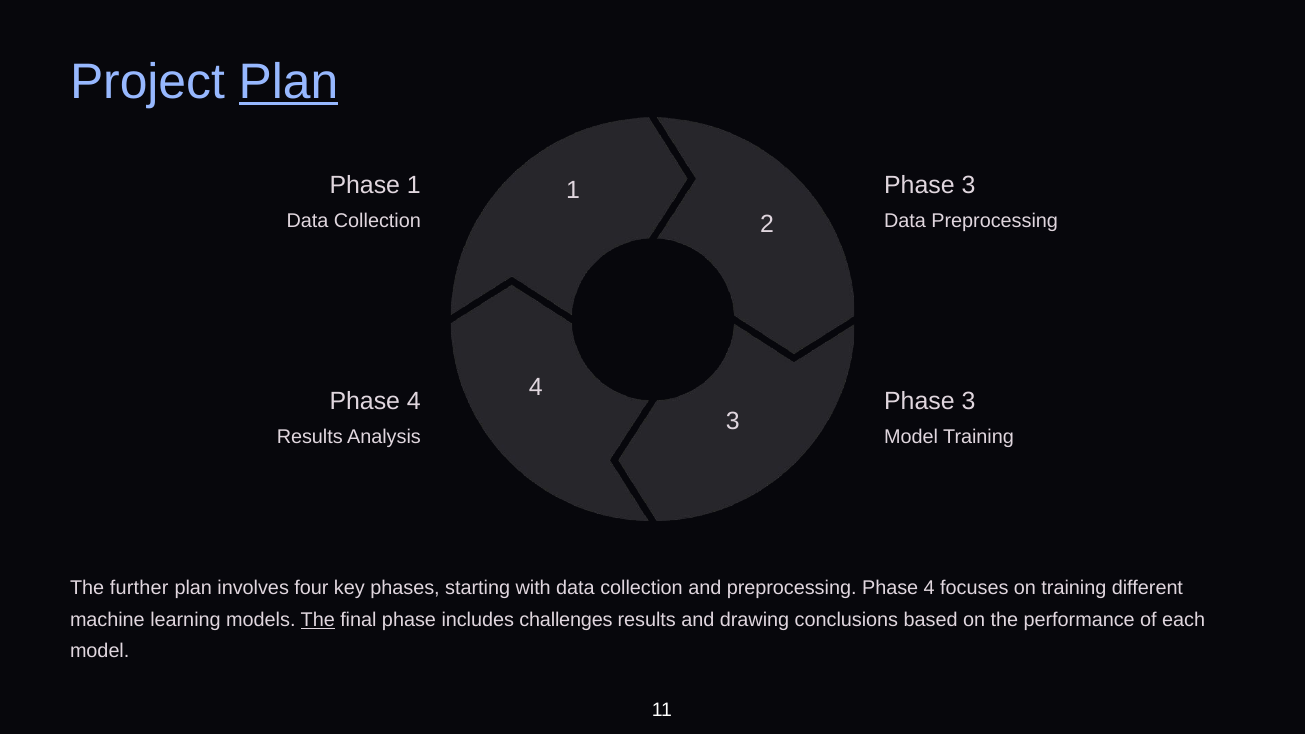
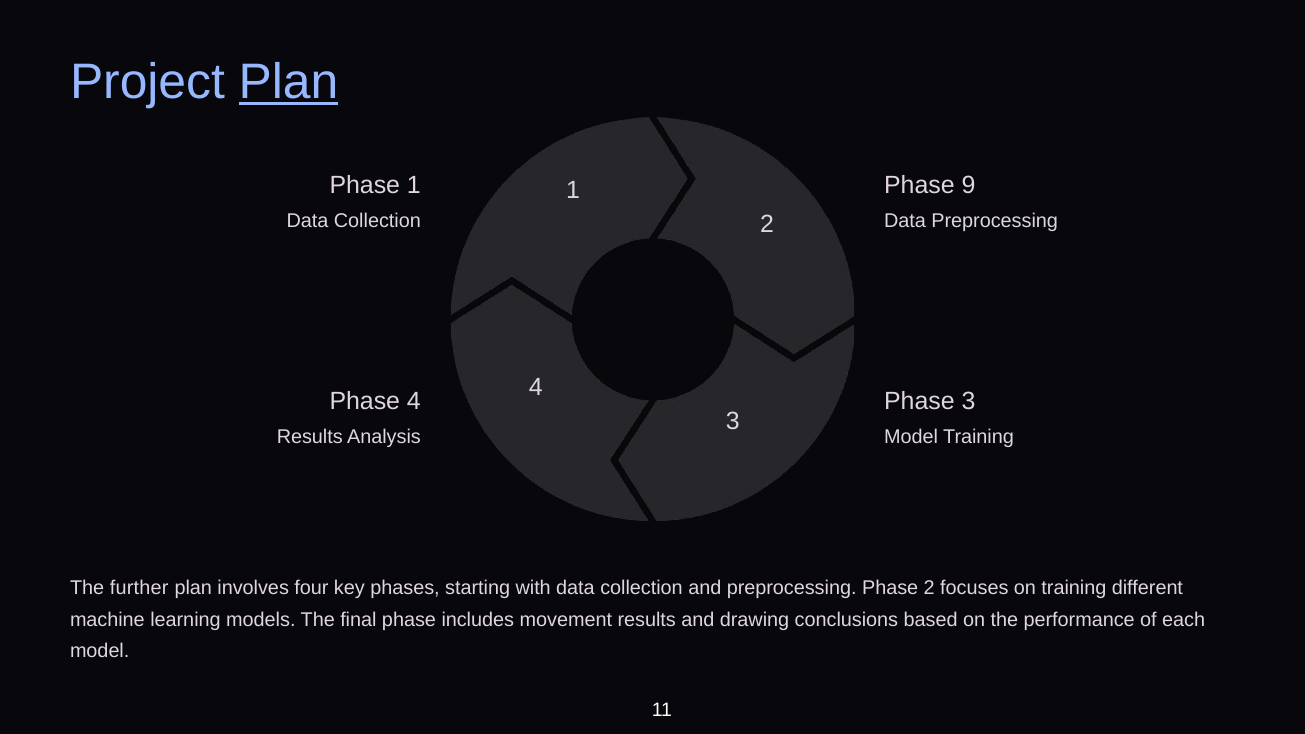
3: 3 -> 9 (968, 185)
preprocessing Phase 4: 4 -> 2 (929, 588)
The underline: present -> none (318, 620)
challenges: challenges -> movement (566, 620)
